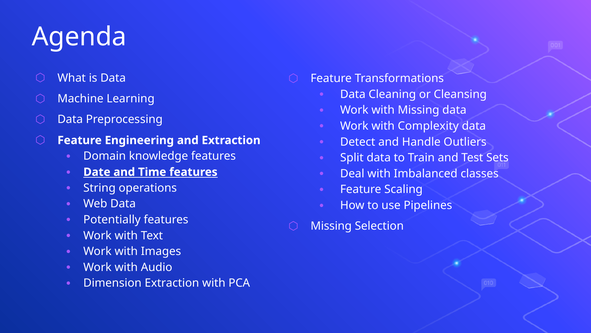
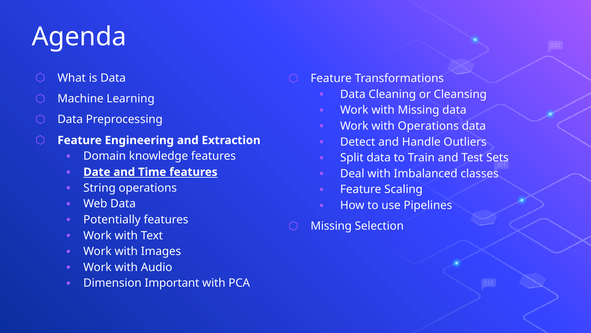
with Complexity: Complexity -> Operations (428, 126)
Dimension Extraction: Extraction -> Important (172, 283)
